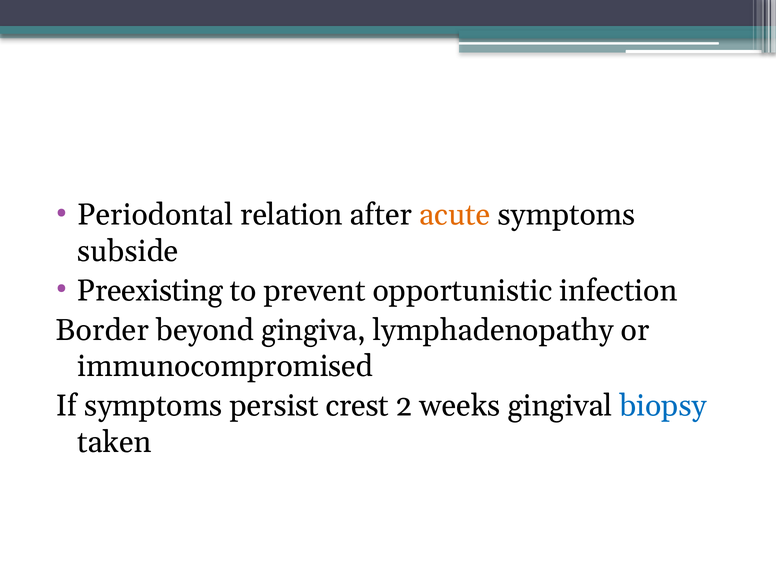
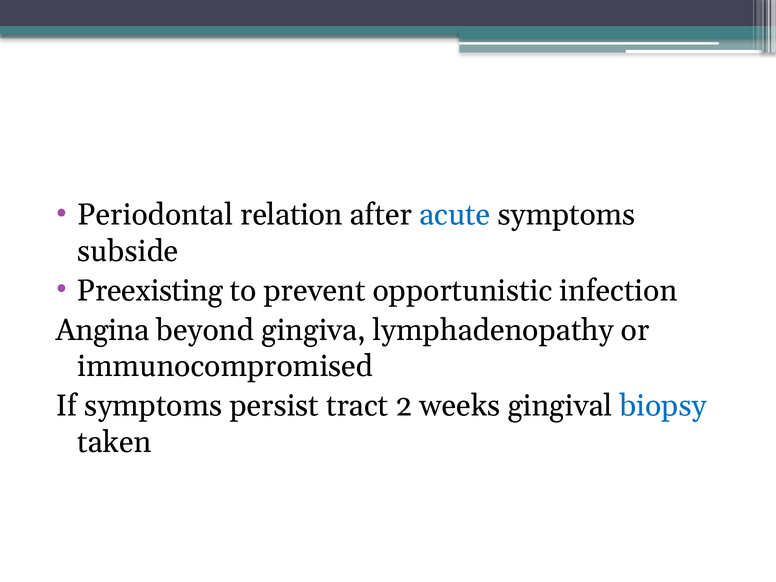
acute colour: orange -> blue (455, 215)
Border: Border -> Angina (103, 330)
crest: crest -> tract (357, 406)
